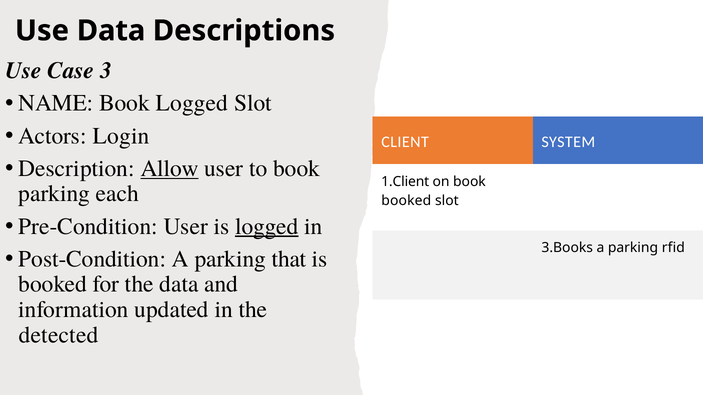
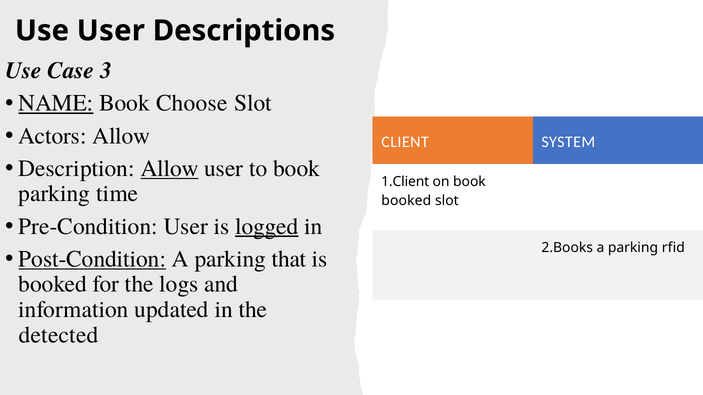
Use Data: Data -> User (111, 31)
NAME underline: none -> present (56, 103)
Book Logged: Logged -> Choose (192, 103)
Actors Login: Login -> Allow (121, 136)
each: each -> time (117, 194)
3.Books: 3.Books -> 2.Books (567, 248)
Post-Condition underline: none -> present (92, 259)
the data: data -> logs (179, 285)
